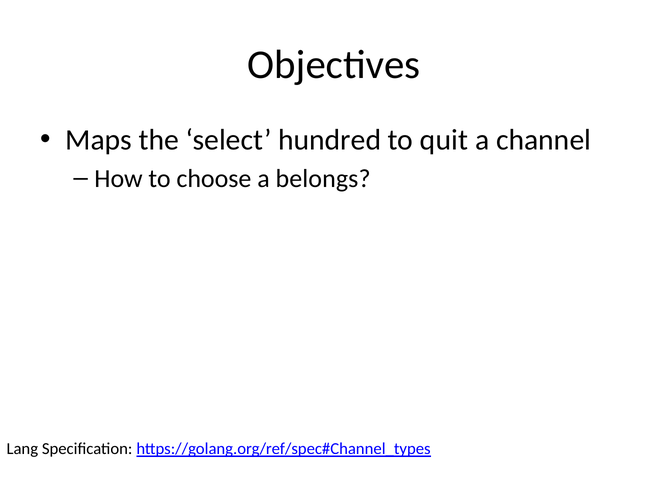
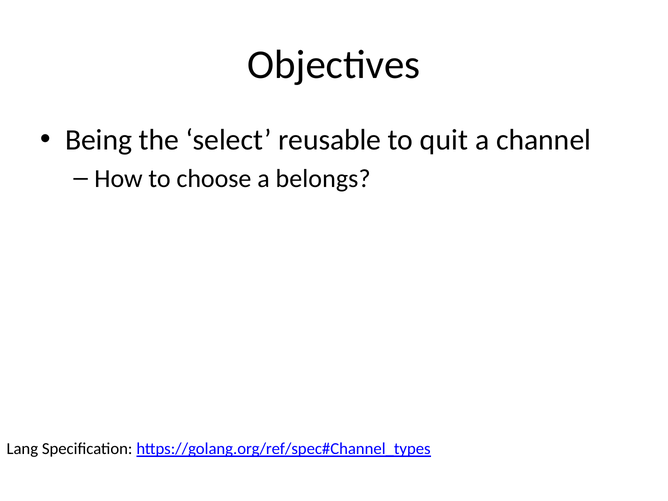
Maps: Maps -> Being (99, 140)
hundred: hundred -> reusable (330, 140)
